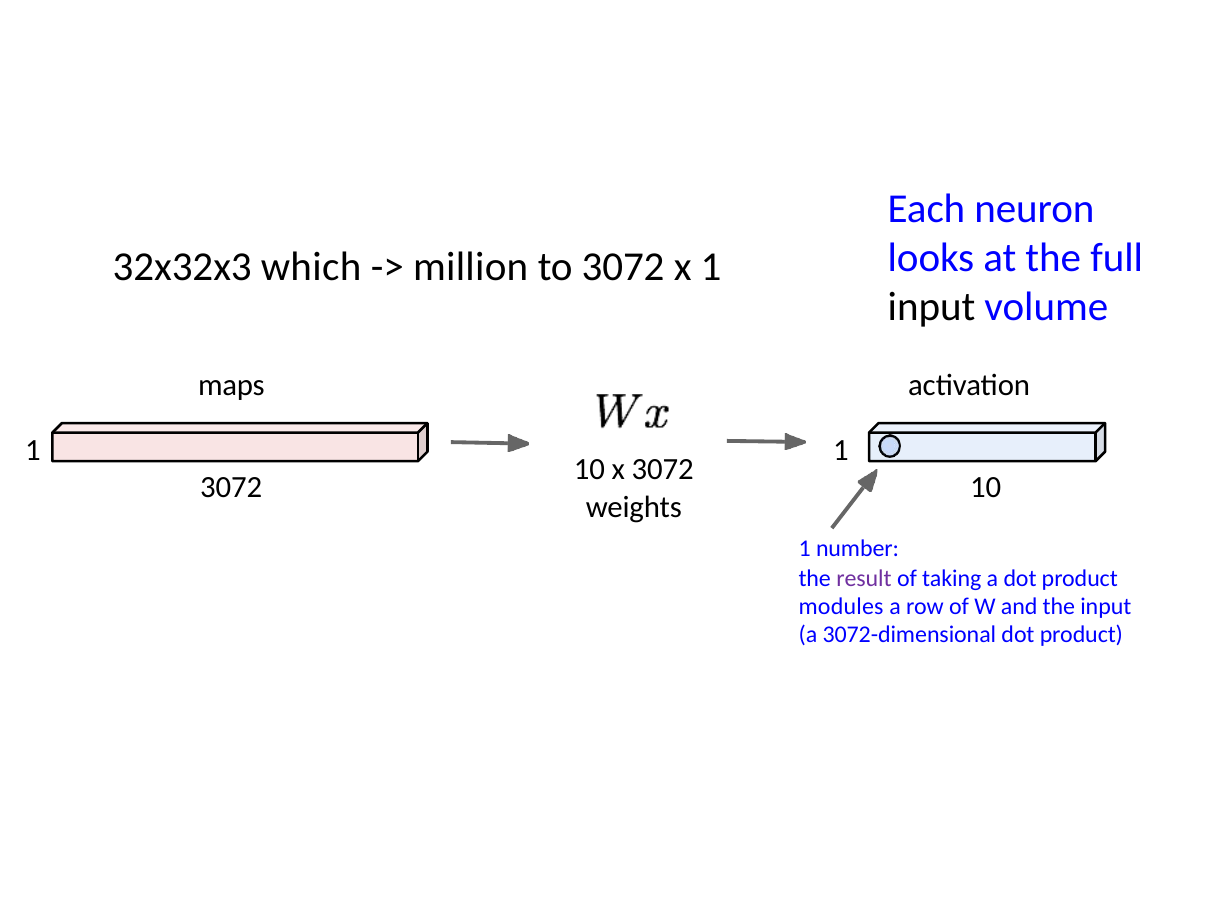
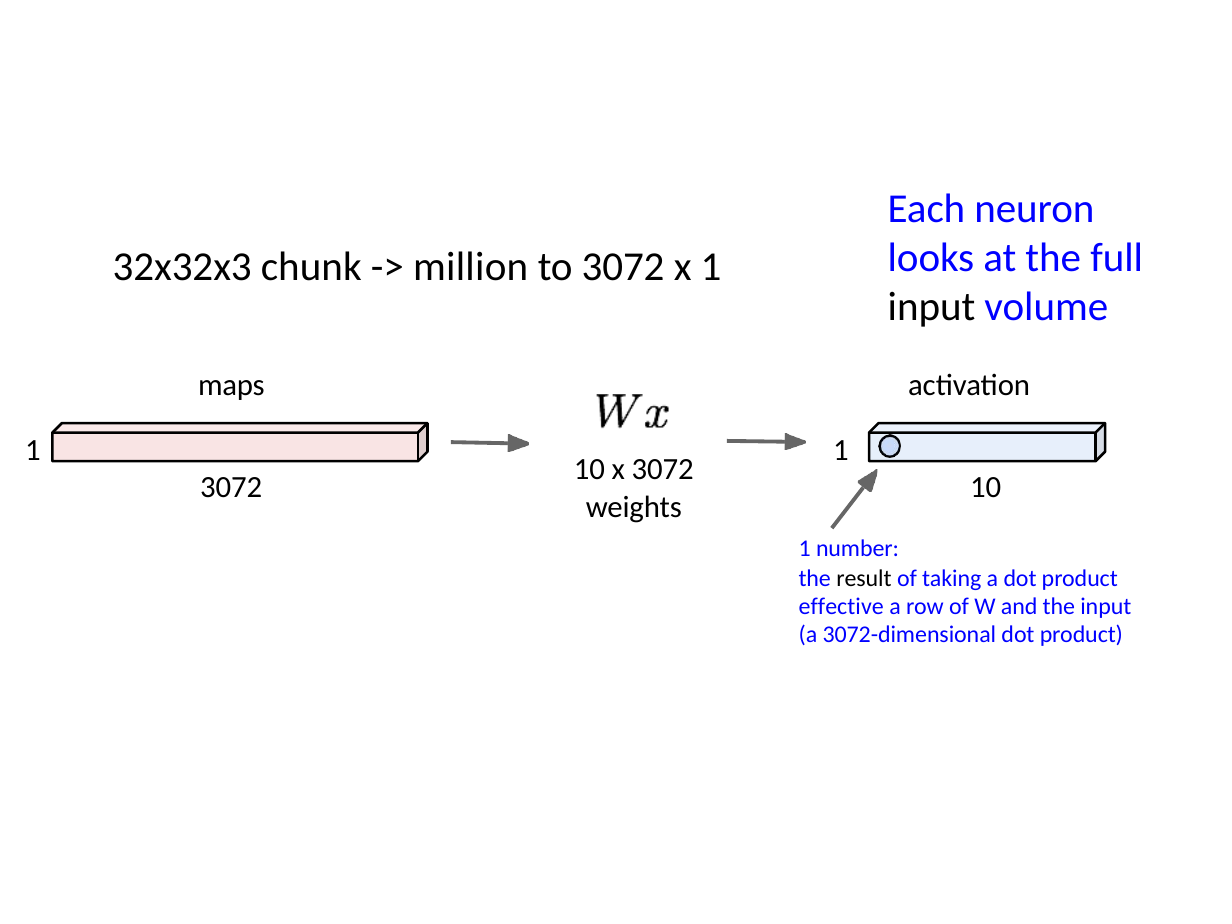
which: which -> chunk (311, 267)
result colour: purple -> black (864, 578)
modules: modules -> effective (841, 607)
